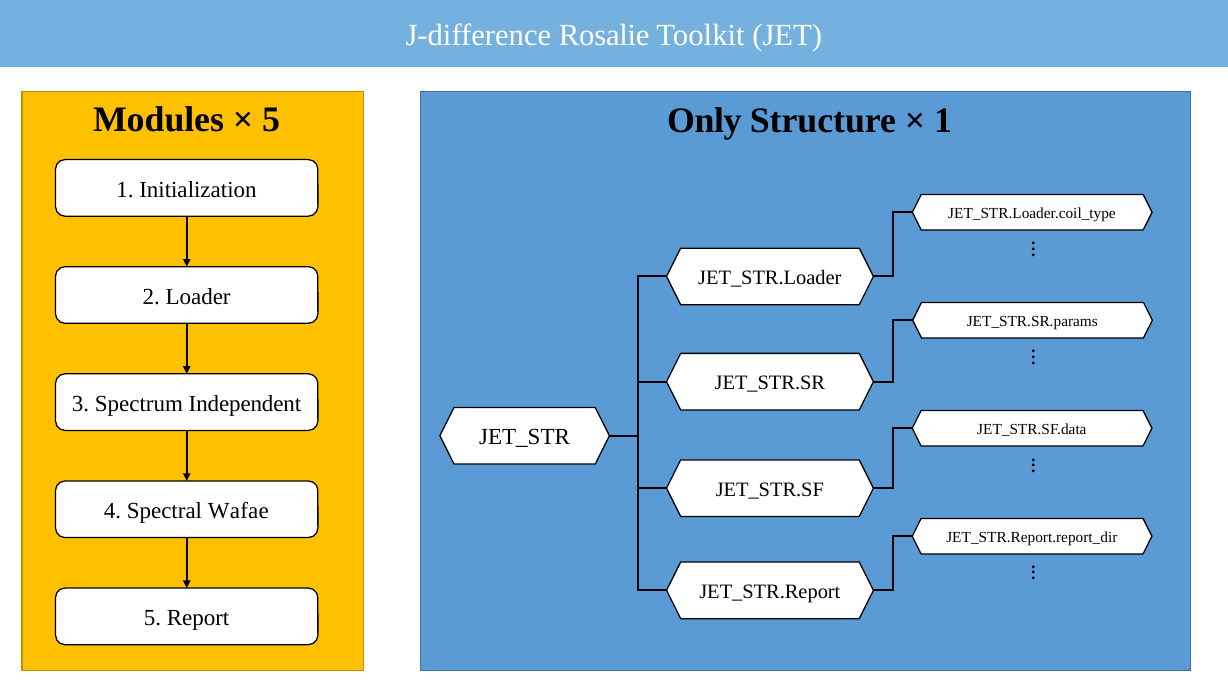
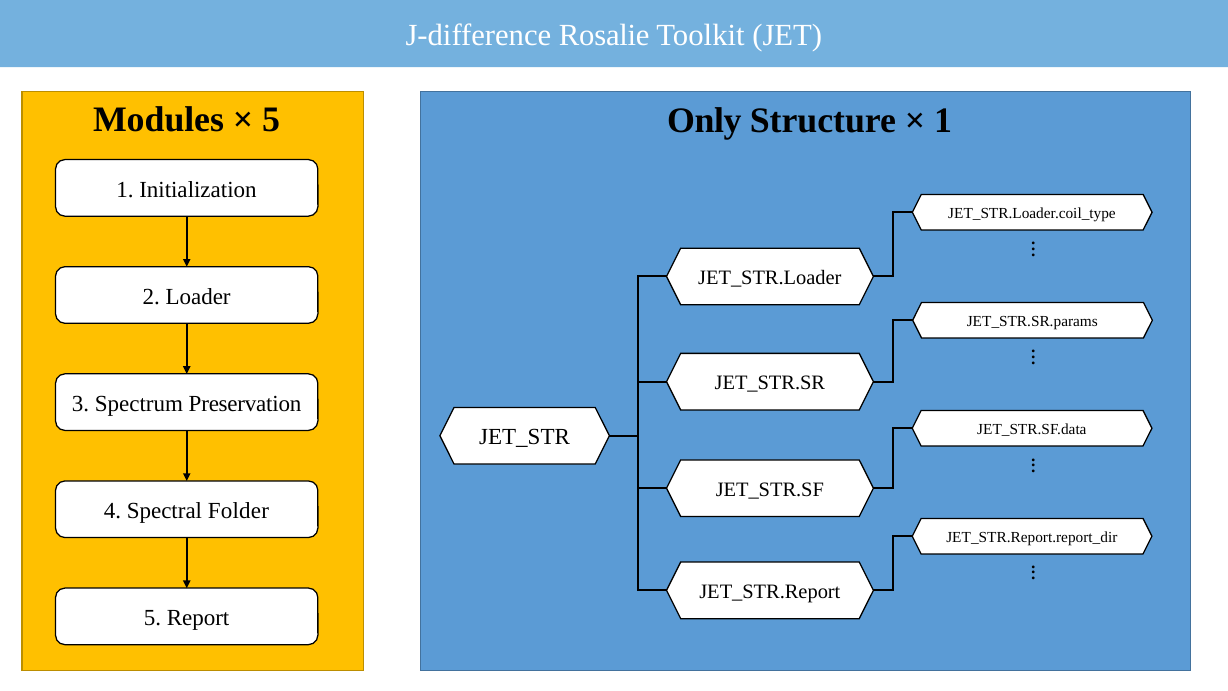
Independent: Independent -> Preservation (245, 404)
Wafae: Wafae -> Folder (238, 511)
